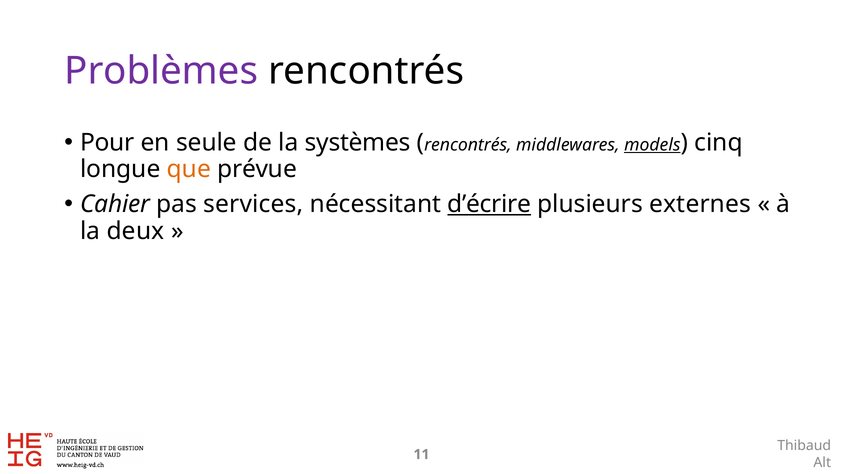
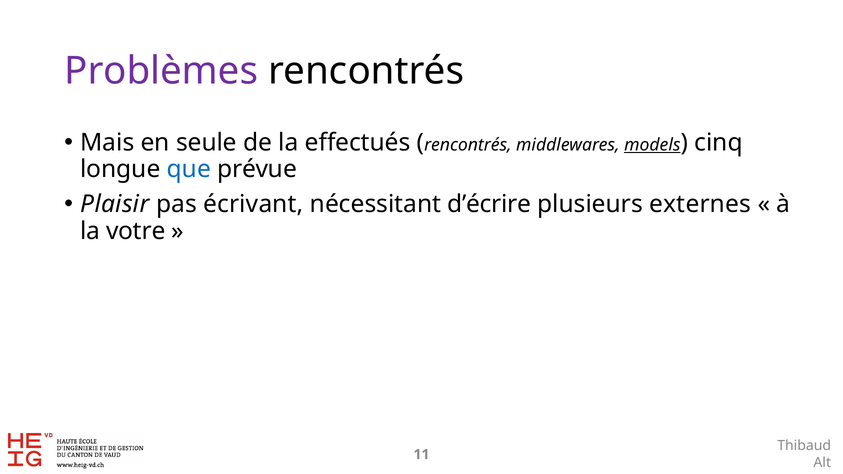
Pour: Pour -> Mais (107, 143)
systèmes: systèmes -> effectués (358, 143)
que colour: orange -> blue (189, 169)
Cahier: Cahier -> Plaisir (115, 204)
services: services -> écrivant (253, 204)
d’écrire underline: present -> none (489, 204)
deux: deux -> votre (136, 231)
